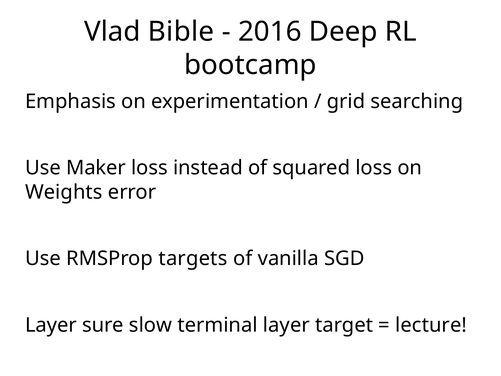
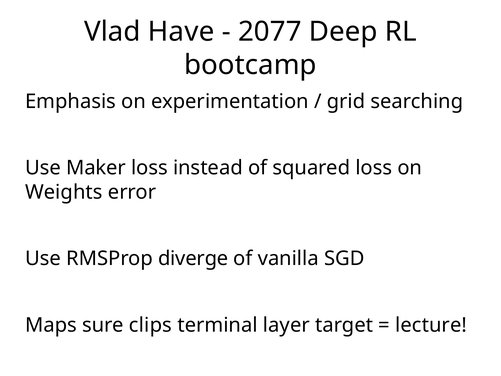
Bible: Bible -> Have (181, 32)
2016: 2016 -> 2077 (270, 32)
targets: targets -> diverge (193, 258)
Layer: Layer -> Maps (51, 325)
slow: slow -> clips (150, 325)
